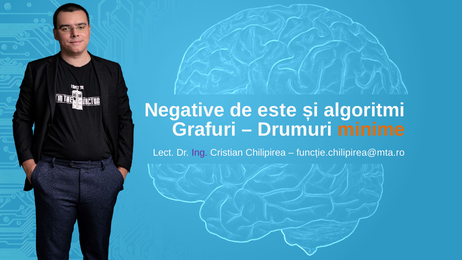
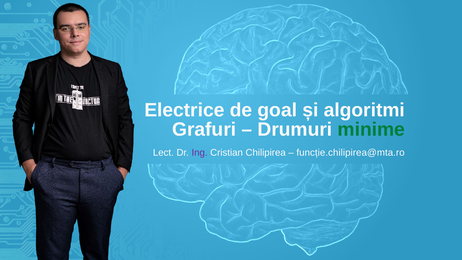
Negative: Negative -> Electrice (184, 110)
este: este -> goal (277, 110)
minime colour: orange -> green (371, 129)
